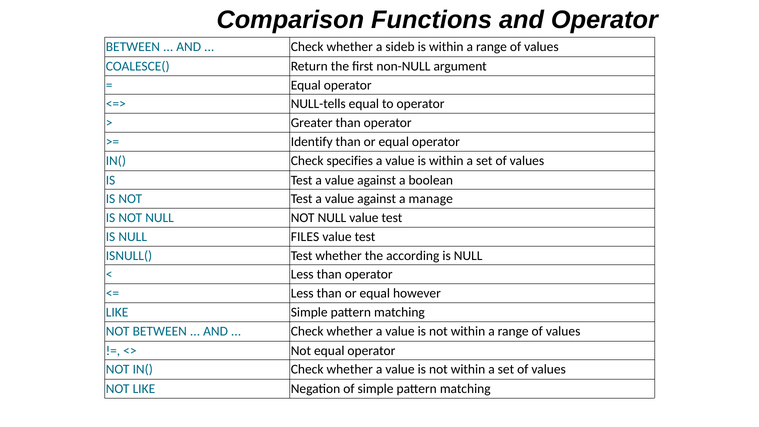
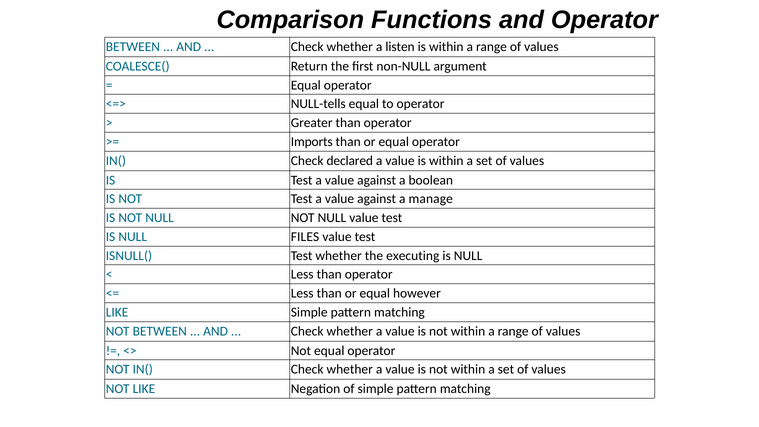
sideb: sideb -> listen (400, 47)
Identify: Identify -> Imports (312, 142)
specifies: specifies -> declared (350, 161)
according: according -> executing (413, 256)
